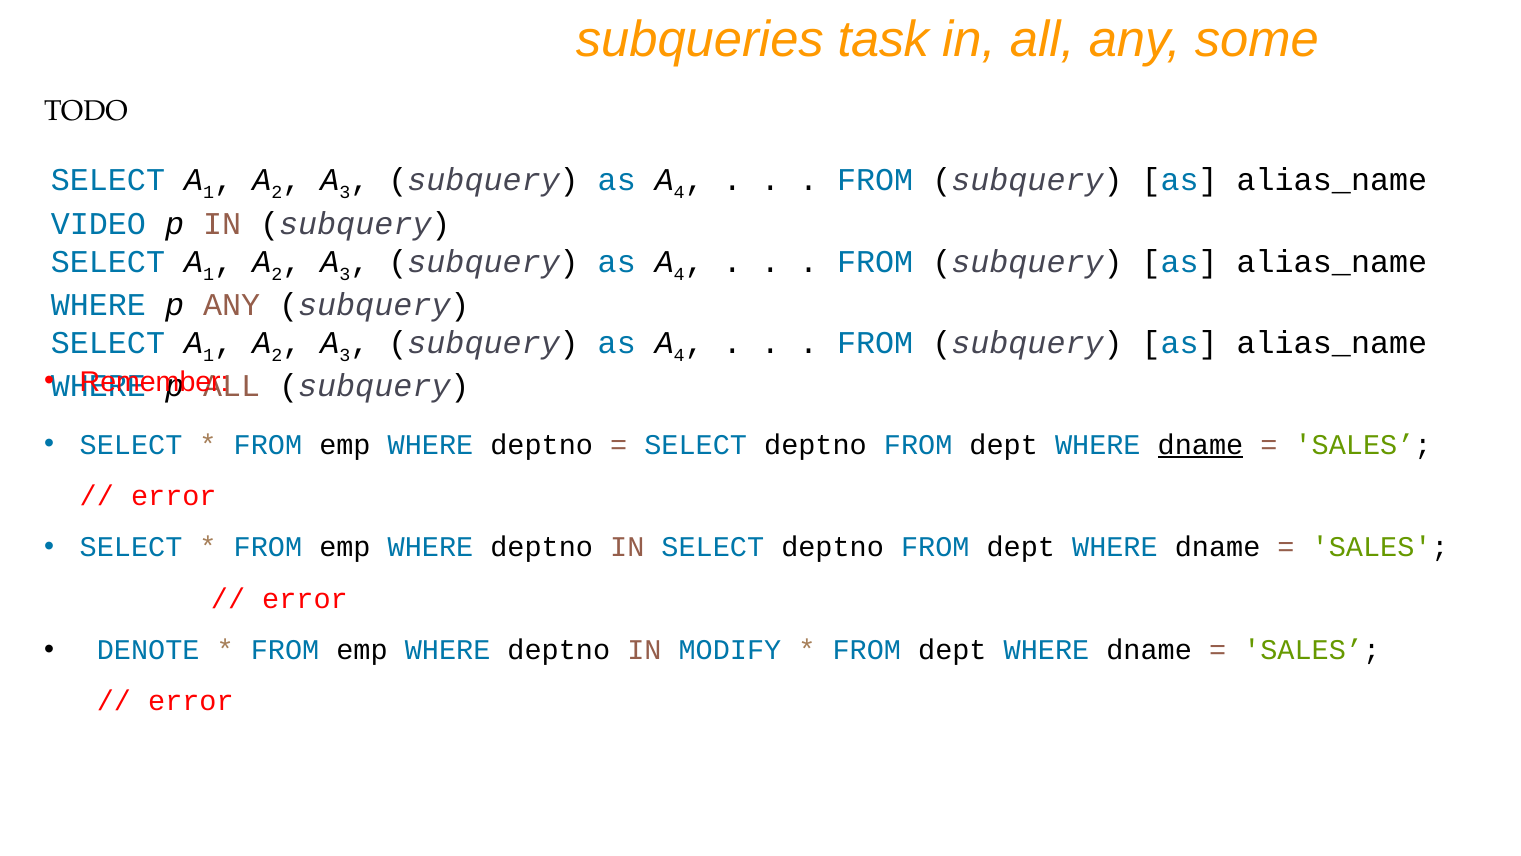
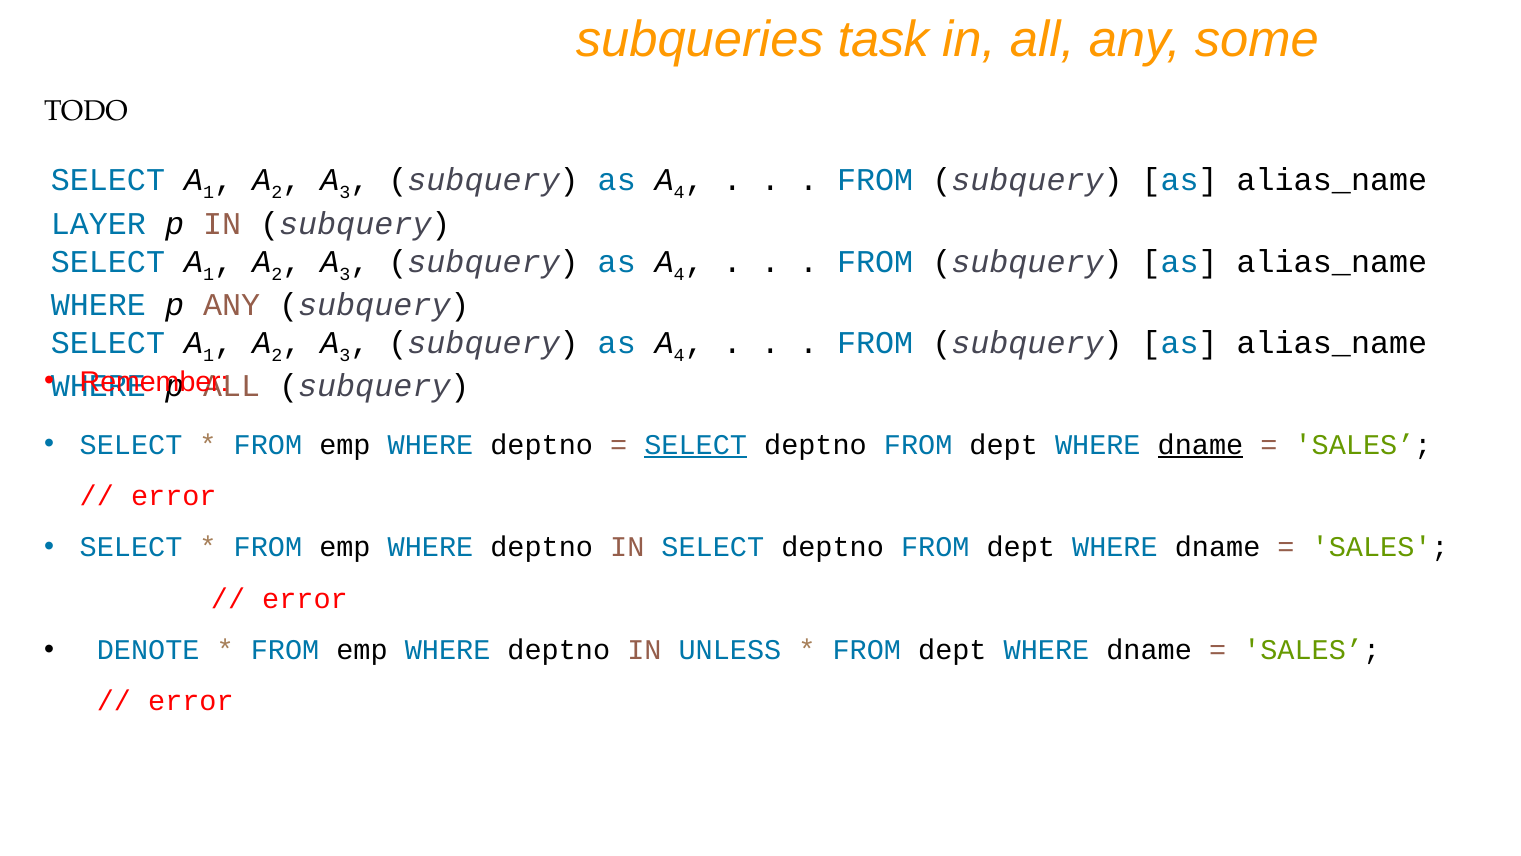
VIDEO: VIDEO -> LAYER (98, 224)
SELECT underline: none -> present (696, 445)
MODIFY: MODIFY -> UNLESS (730, 650)
